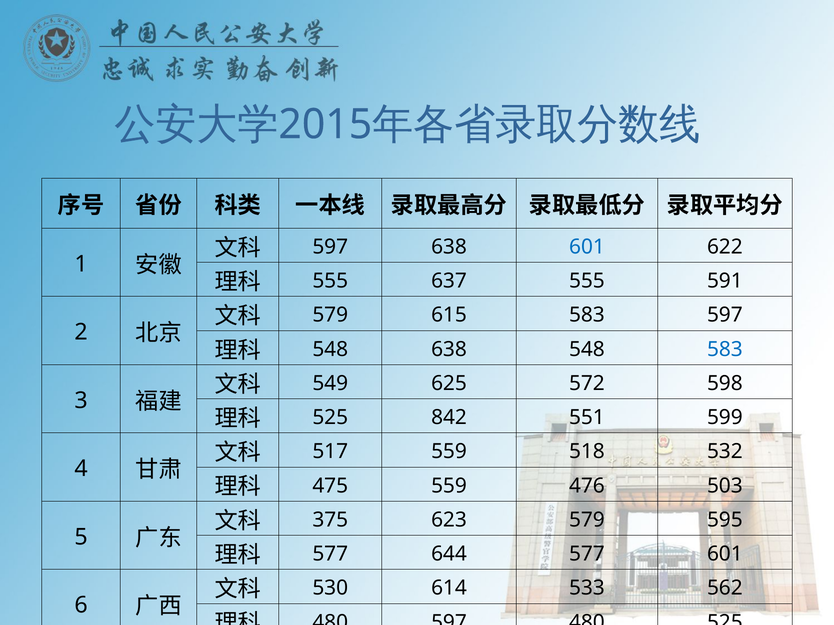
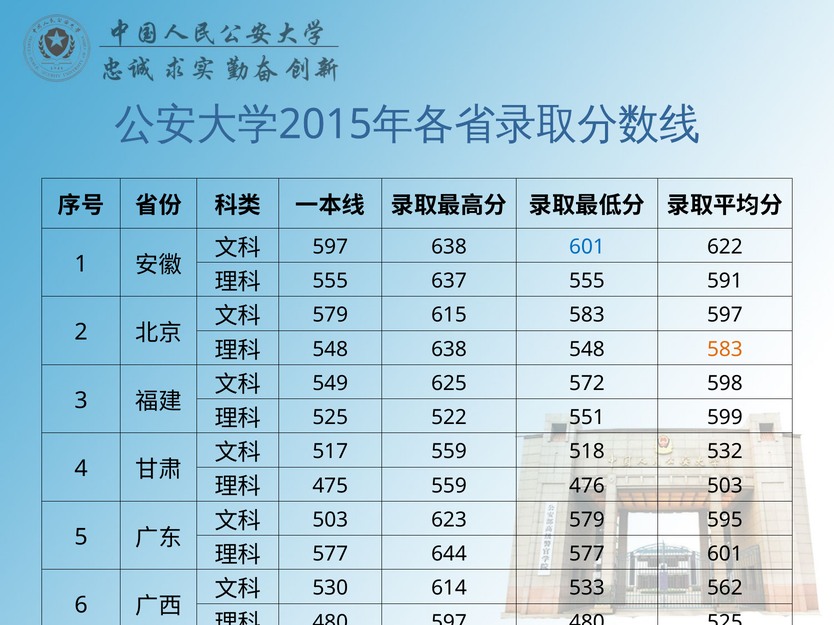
583 colour: blue -> orange (725, 350)
842: 842 -> 522 (449, 418)
375: 375 -> 503 (330, 520)
